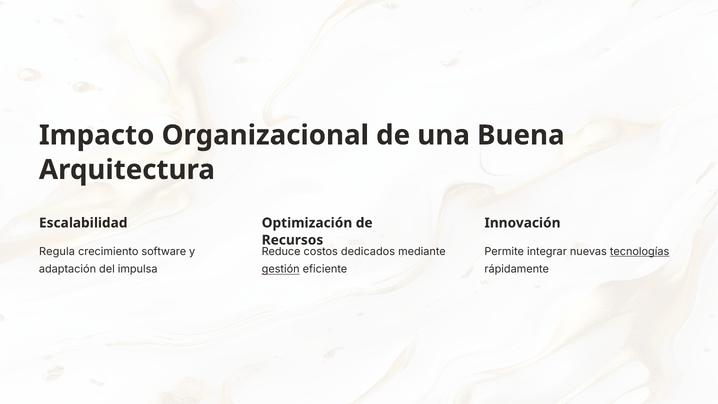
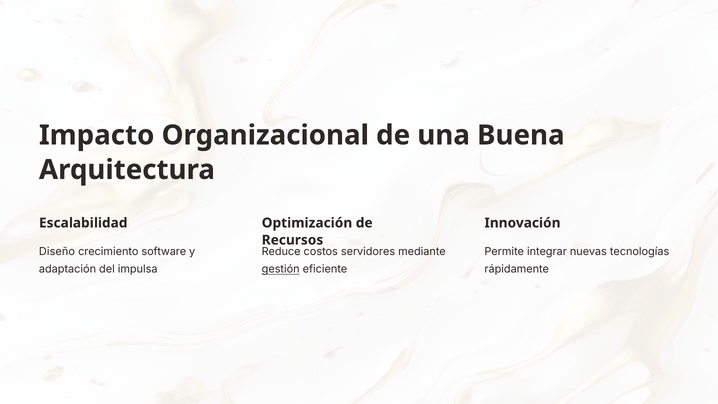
Regula: Regula -> Diseño (57, 252)
dedicados: dedicados -> servidores (368, 252)
tecnologías underline: present -> none (640, 252)
